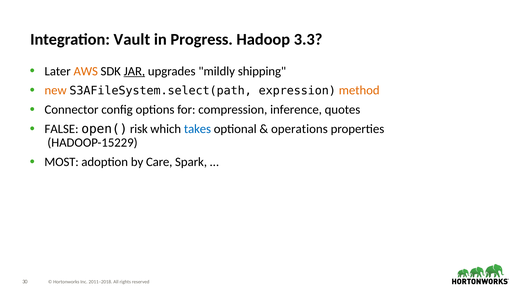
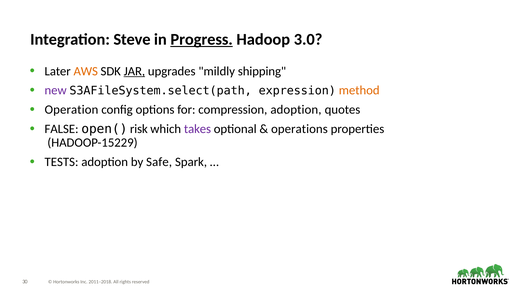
Vault: Vault -> Steve (132, 40)
Progress underline: none -> present (202, 40)
3.3: 3.3 -> 3.0 (308, 40)
new colour: orange -> purple (56, 90)
Connector: Connector -> Operation (71, 110)
compression inference: inference -> adoption (296, 110)
takes colour: blue -> purple (197, 129)
MOST: MOST -> TESTS (62, 162)
Care: Care -> Safe (159, 162)
